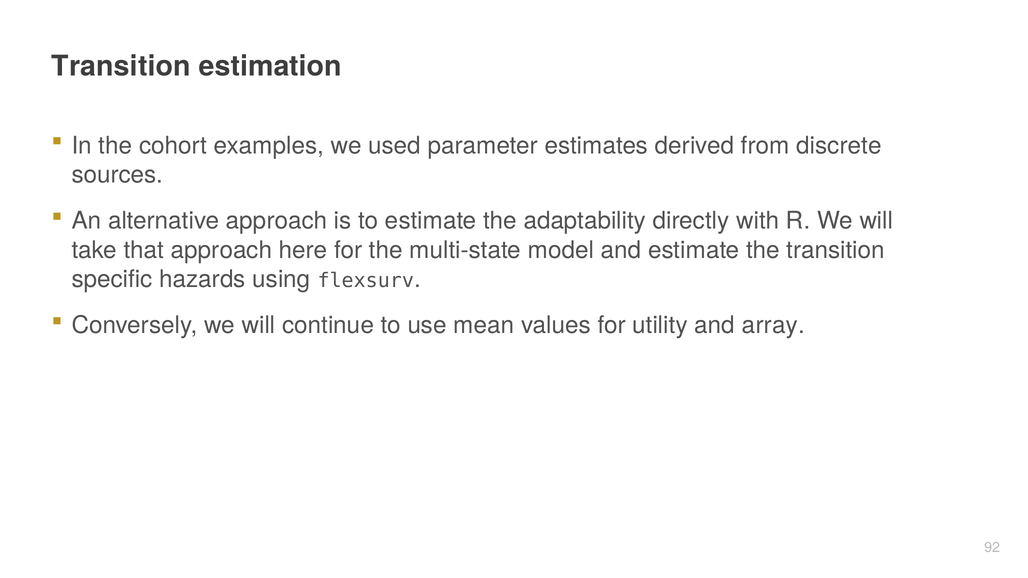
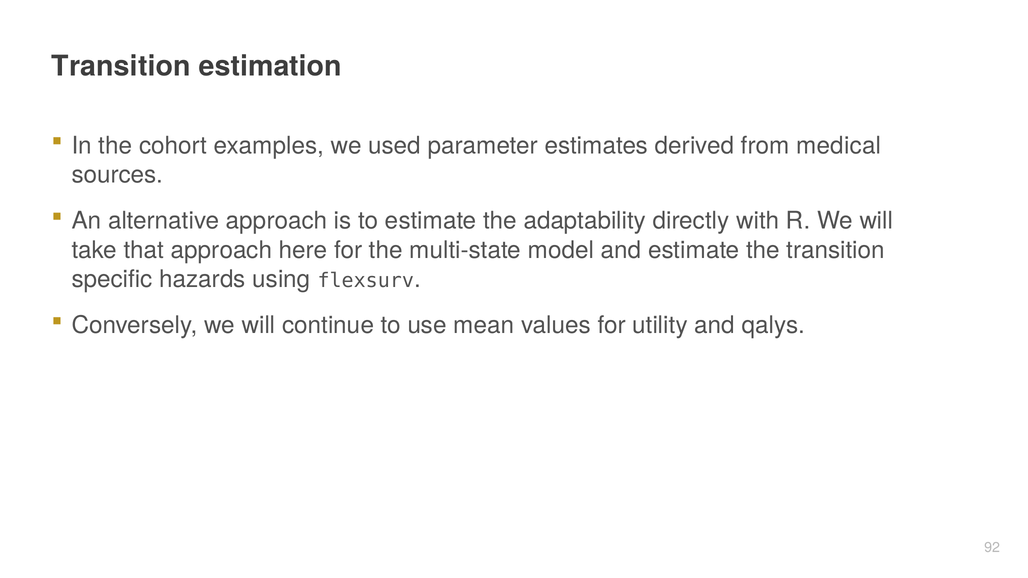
discrete: discrete -> medical (839, 146)
array: array -> qalys (773, 326)
